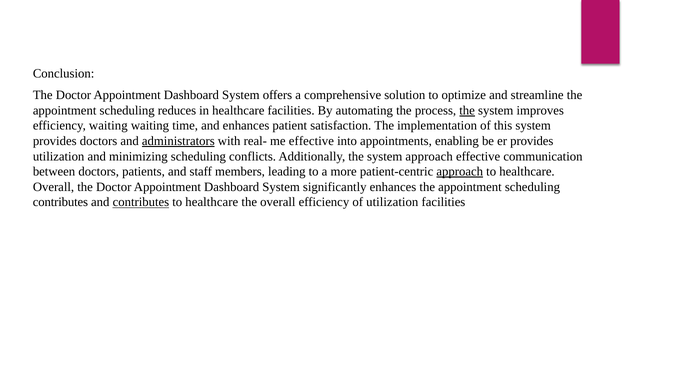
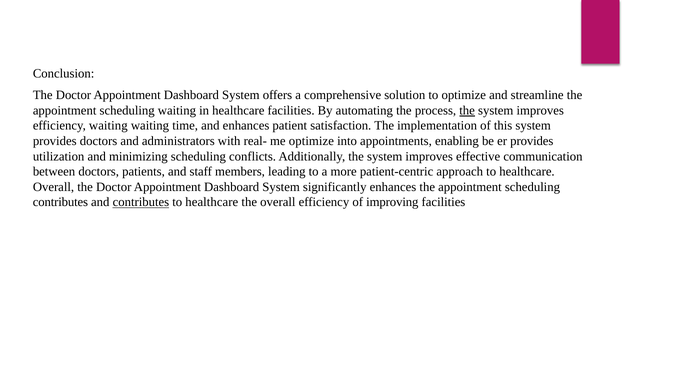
scheduling reduces: reduces -> waiting (177, 110)
administrators underline: present -> none (178, 141)
me effective: effective -> optimize (311, 141)
Additionally the system approach: approach -> improves (429, 156)
approach underline: present -> none (460, 172)
of utilization: utilization -> improving (392, 202)
